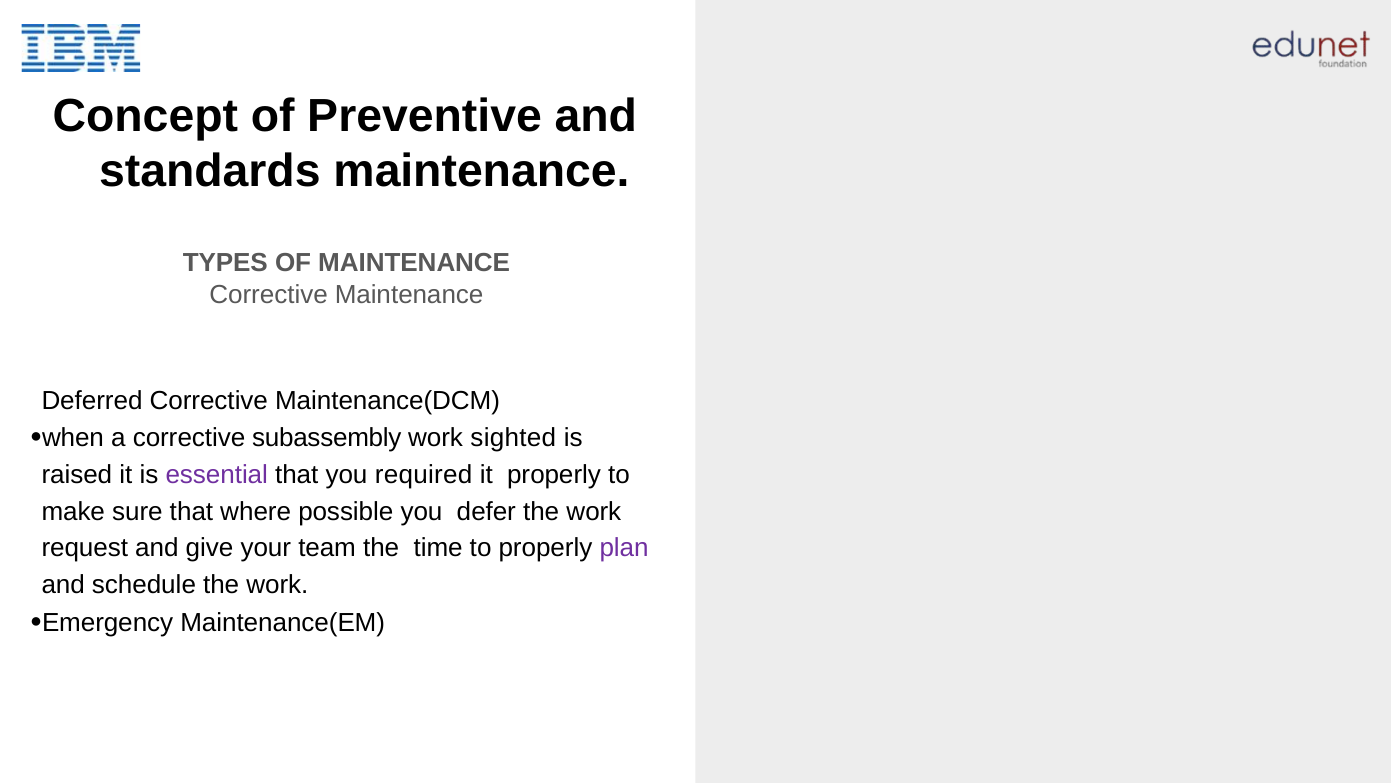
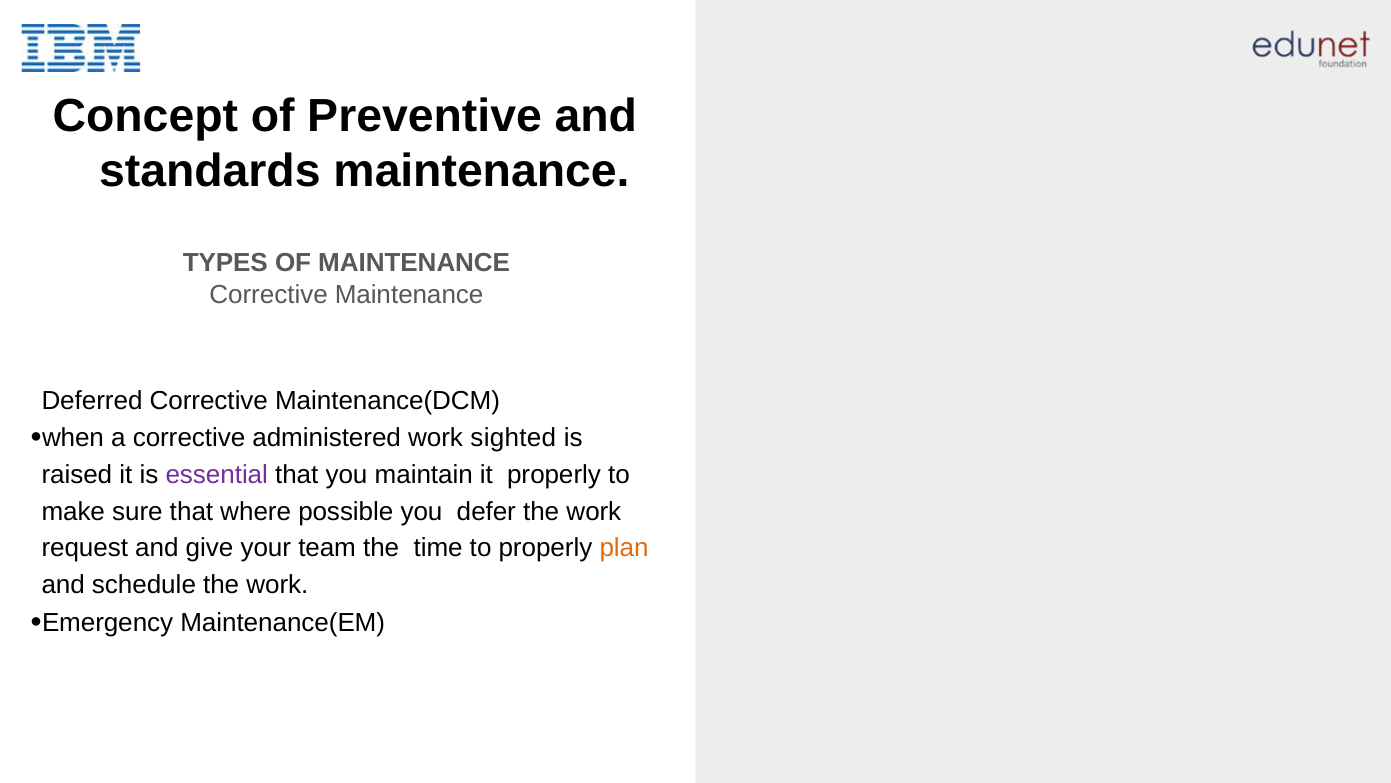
subassembly: subassembly -> administered (327, 437)
required: required -> maintain (424, 474)
plan colour: purple -> orange (624, 548)
